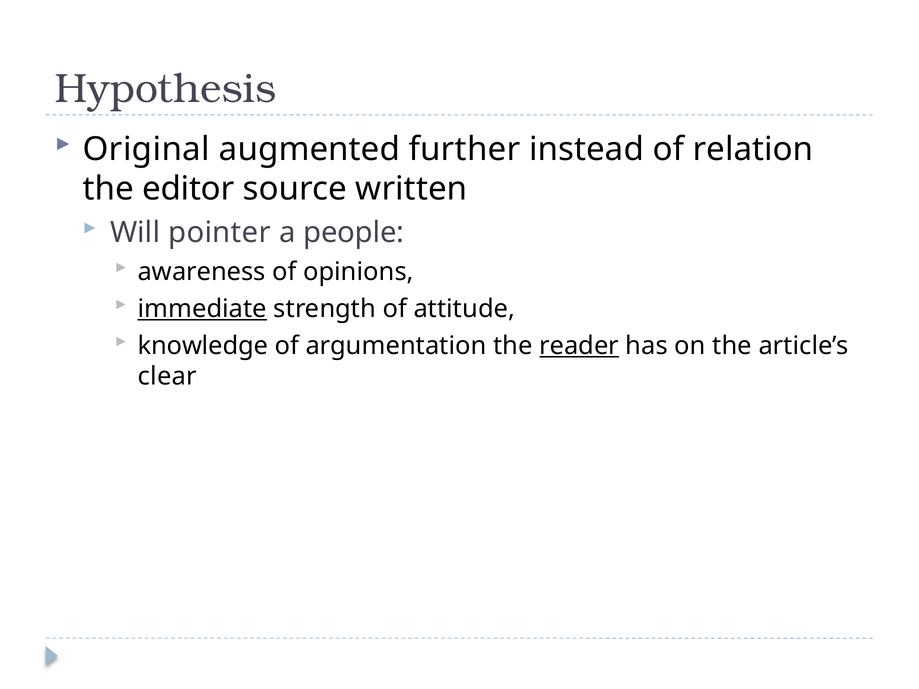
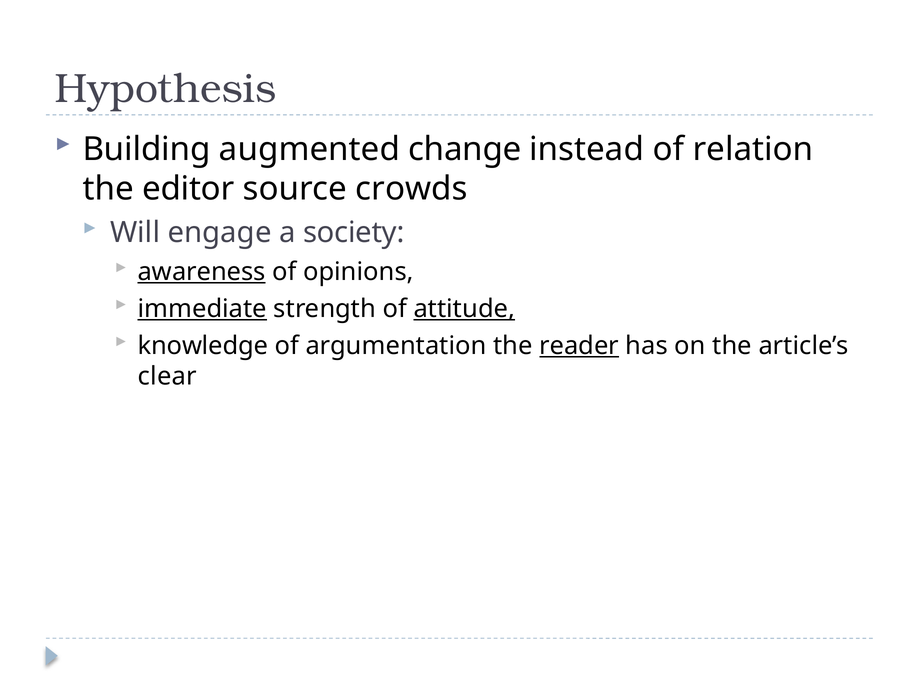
Original: Original -> Building (147, 149)
further: further -> change (465, 149)
written: written -> crowds (411, 189)
pointer: pointer -> engage (220, 233)
people: people -> society (354, 233)
awareness underline: none -> present (202, 272)
attitude underline: none -> present (464, 309)
